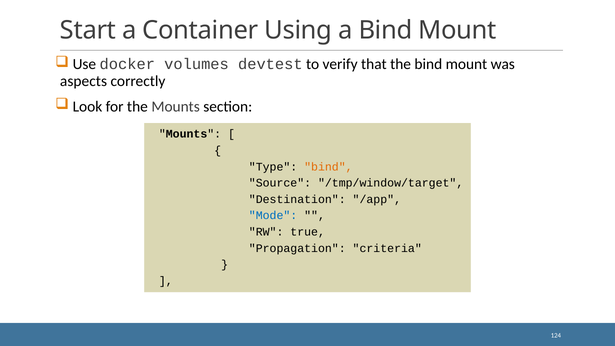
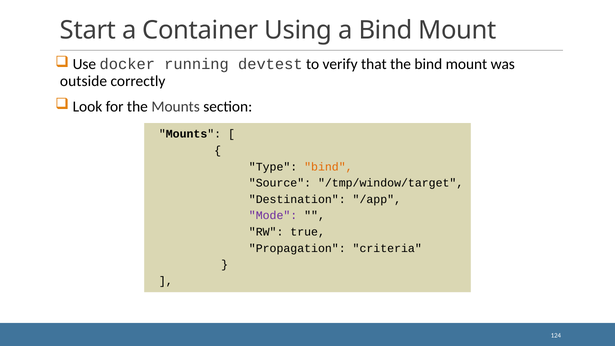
volumes: volumes -> running (197, 64)
aspects: aspects -> outside (84, 81)
Mode colour: blue -> purple (273, 216)
